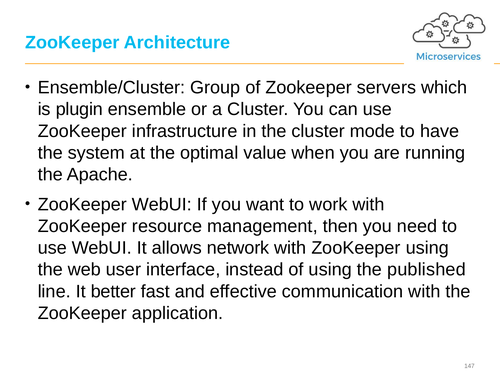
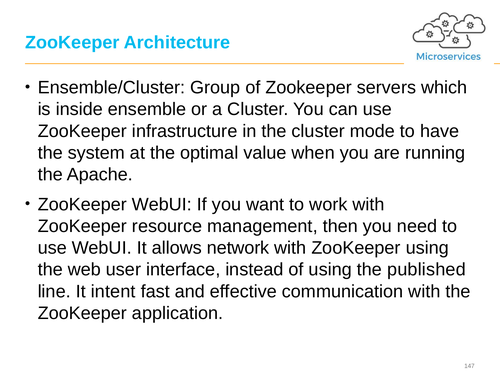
plugin: plugin -> inside (79, 109)
better: better -> intent (113, 291)
